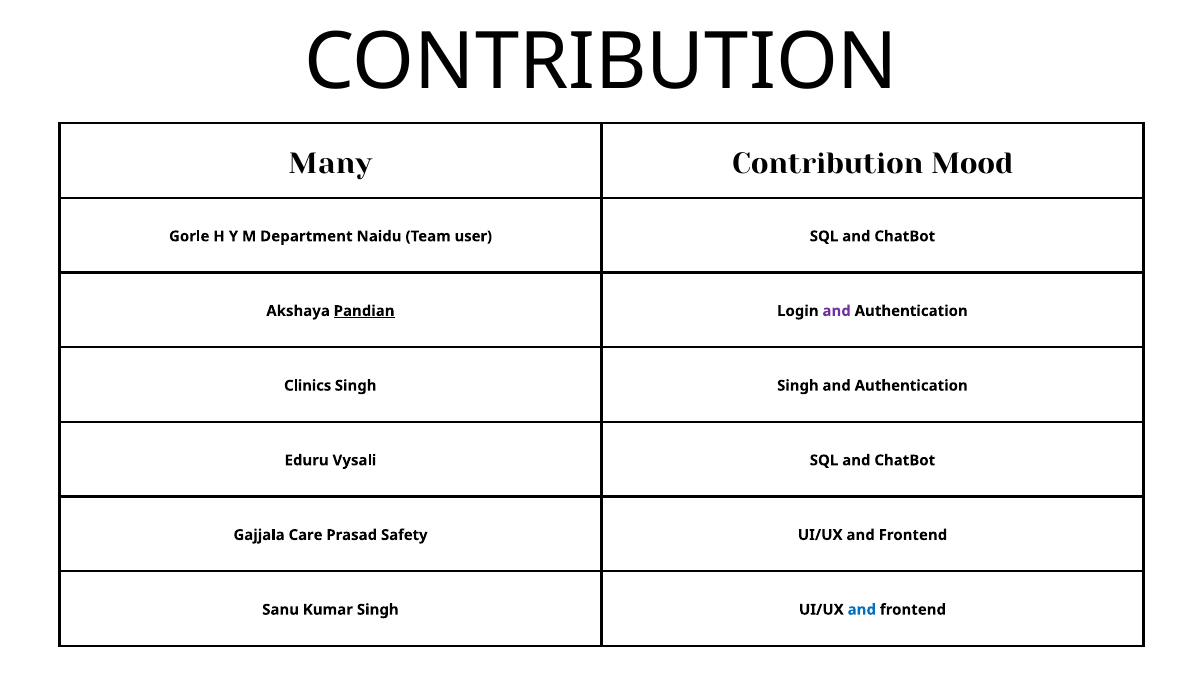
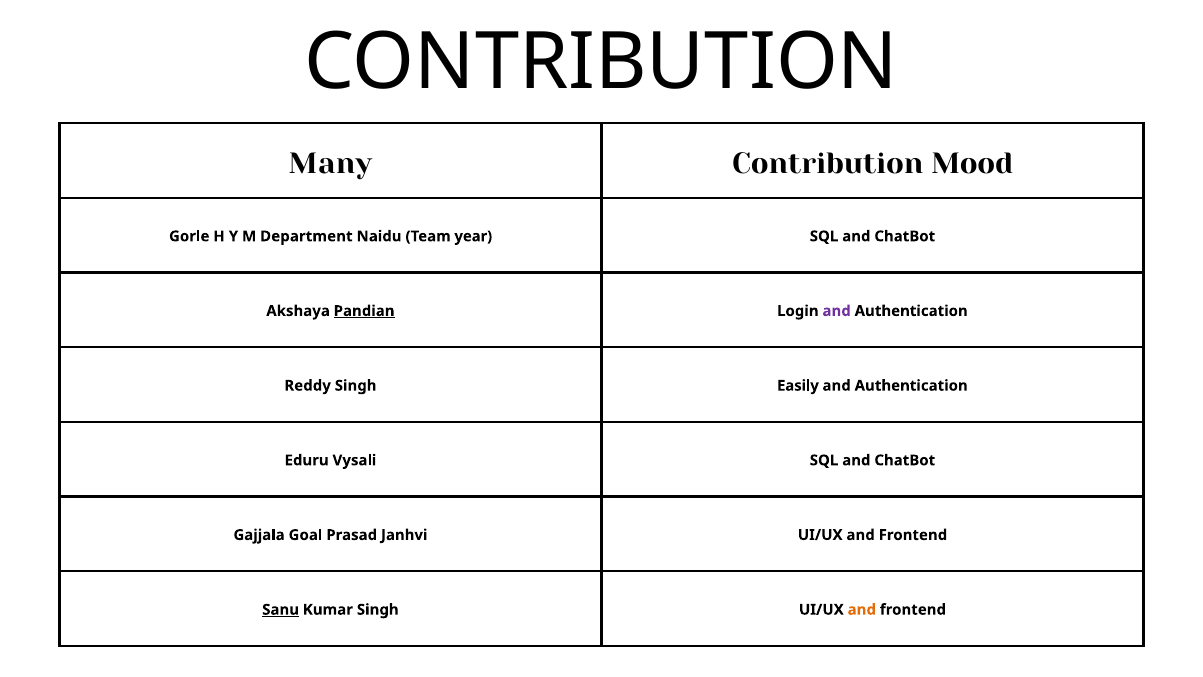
user: user -> year (473, 236)
Clinics: Clinics -> Reddy (308, 385)
Singh Singh: Singh -> Easily (798, 385)
Care: Care -> Goal (305, 535)
Safety: Safety -> Janhvi (404, 535)
Sanu underline: none -> present (281, 609)
and colour: blue -> orange (862, 609)
